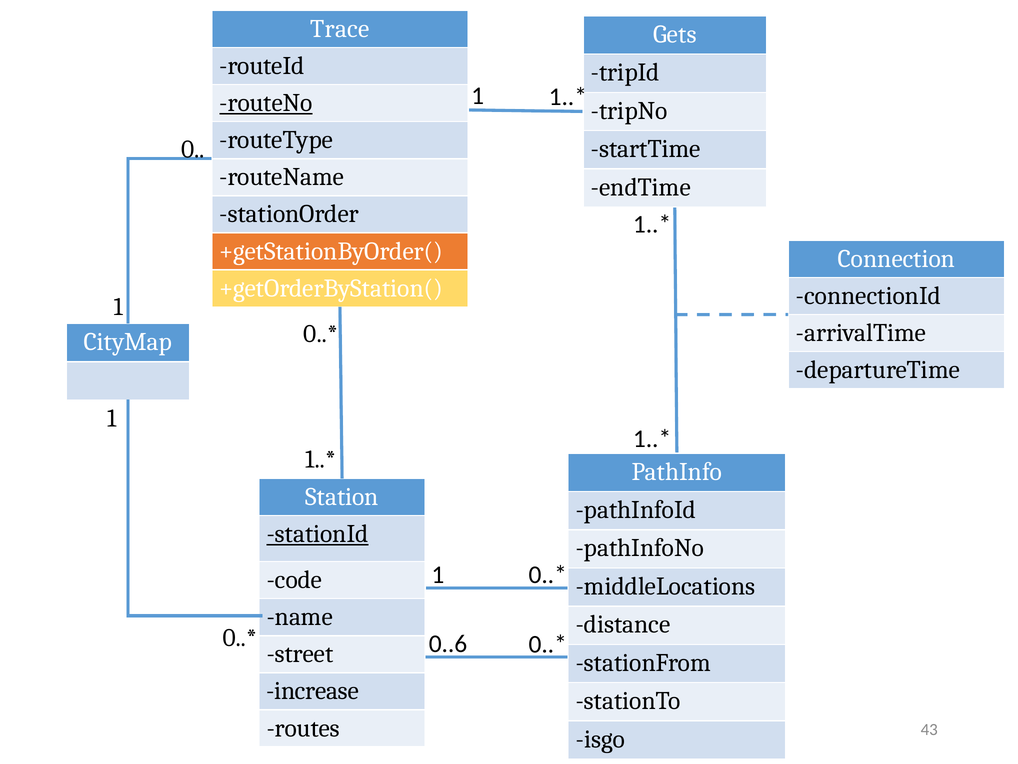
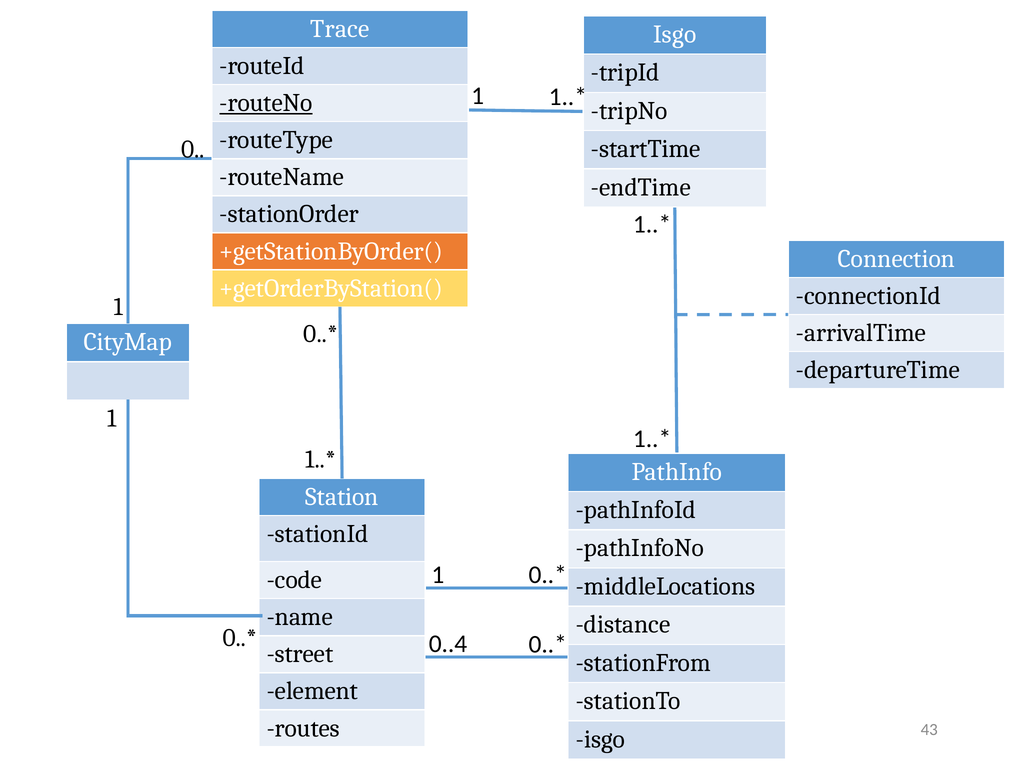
Gets: Gets -> Isgo (675, 34)
stationId underline: present -> none (318, 534)
0..6: 0..6 -> 0..4 (448, 643)
increase: increase -> element (312, 691)
